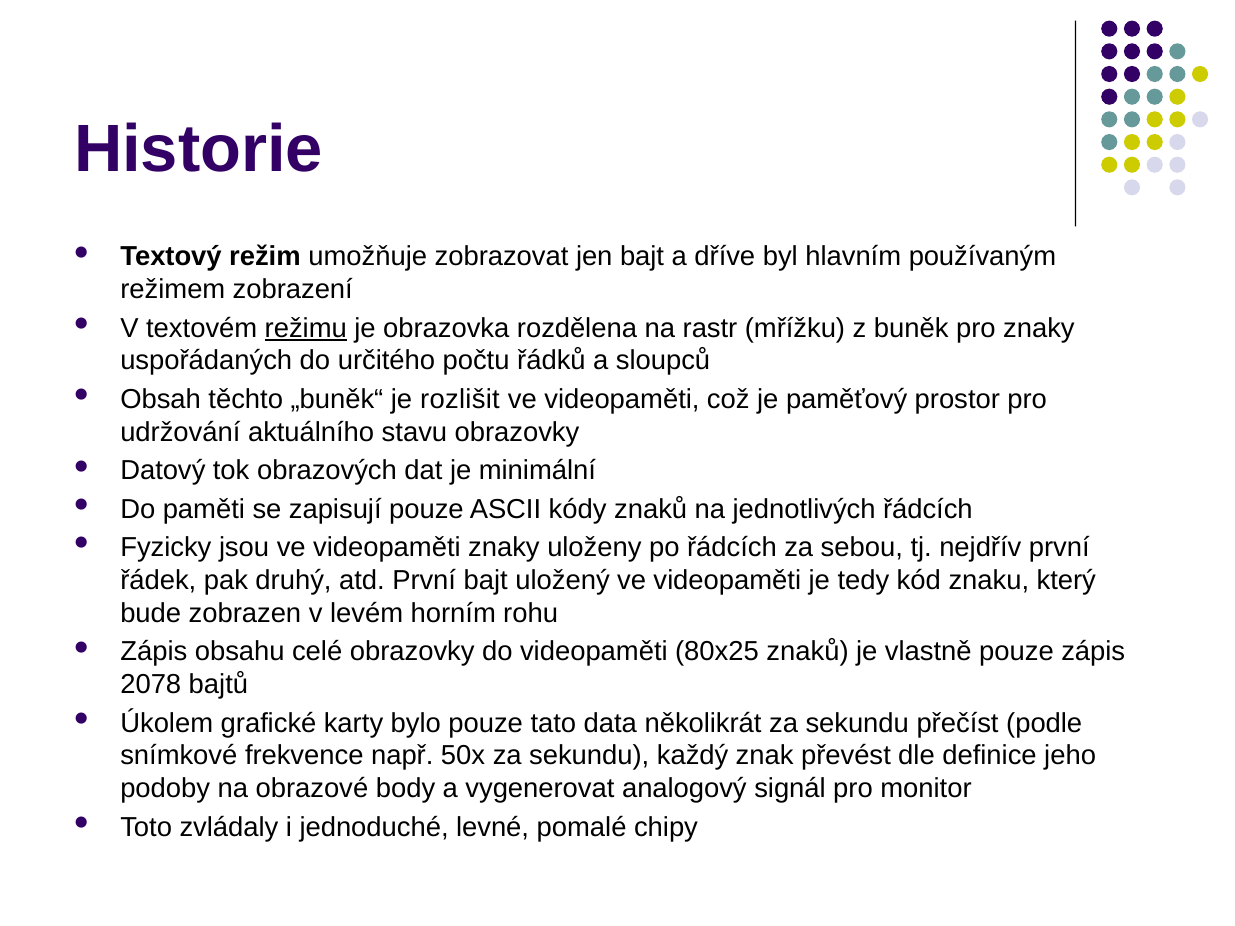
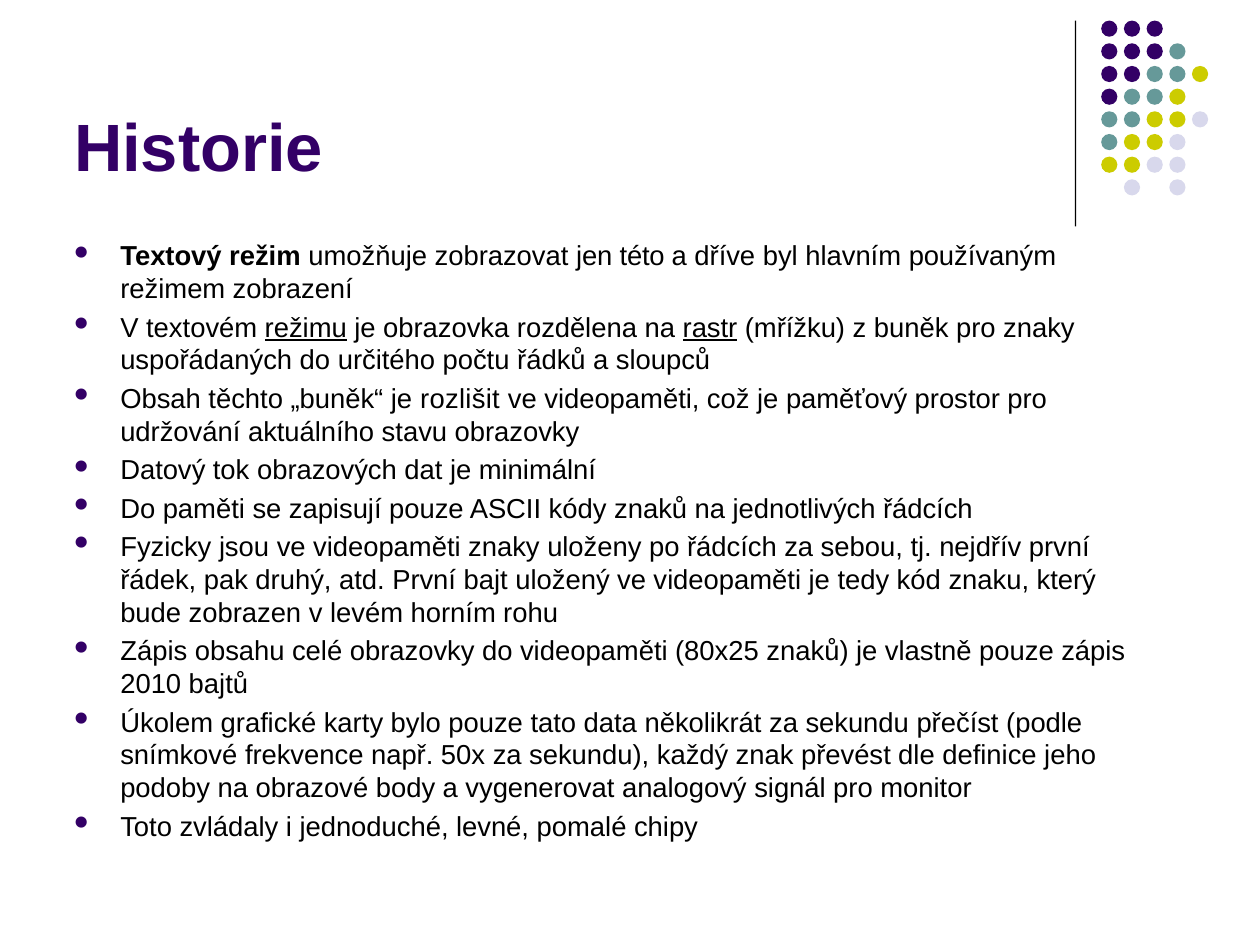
jen bajt: bajt -> této (642, 257)
rastr underline: none -> present (710, 328)
2078: 2078 -> 2010 (151, 685)
